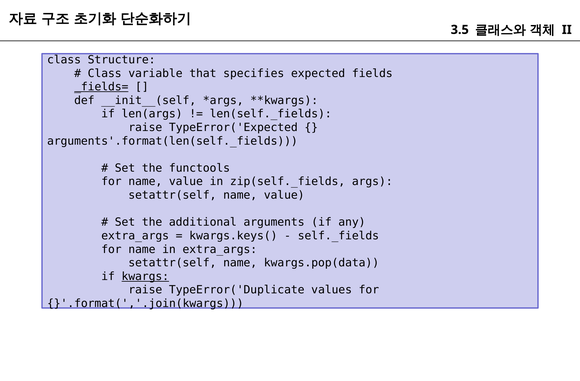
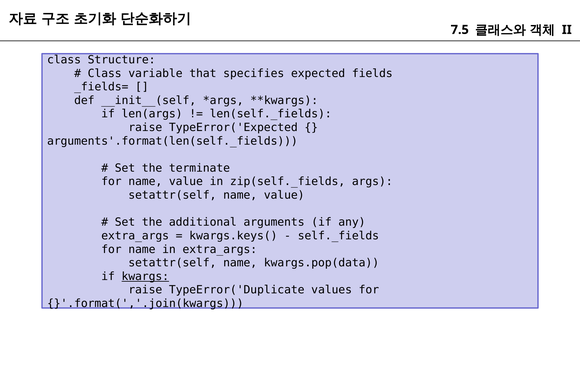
3.5: 3.5 -> 7.5 (460, 30)
_fields= underline: present -> none (101, 87)
functools: functools -> terminate (199, 168)
